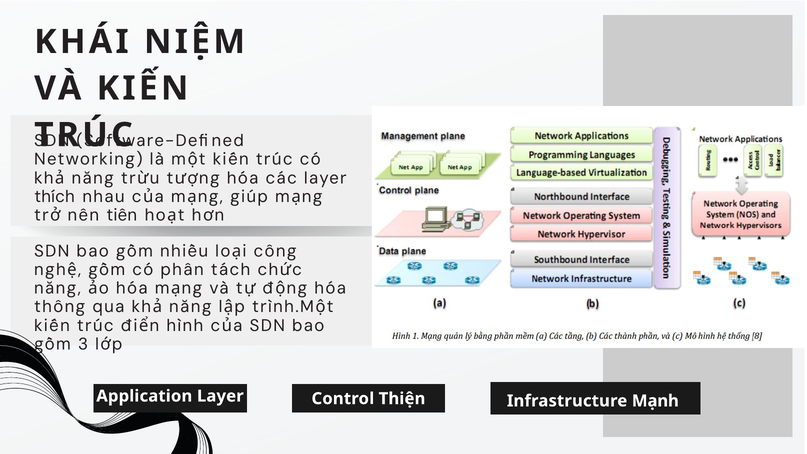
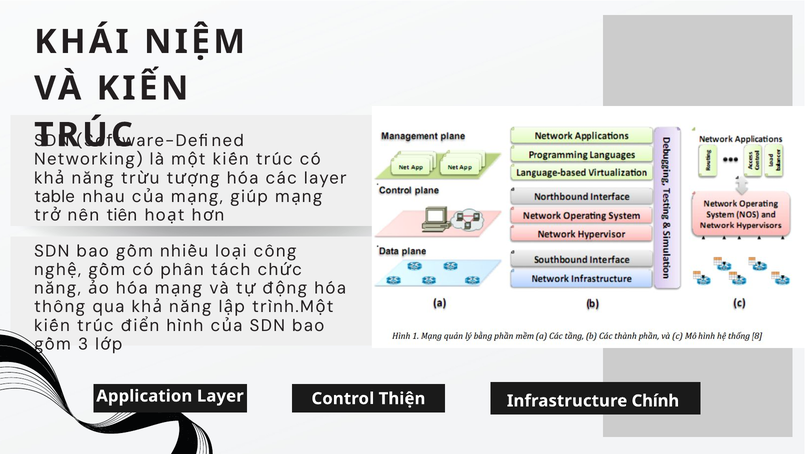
thích: thích -> table (55, 197)
Mạnh: Mạnh -> Chính (655, 401)
